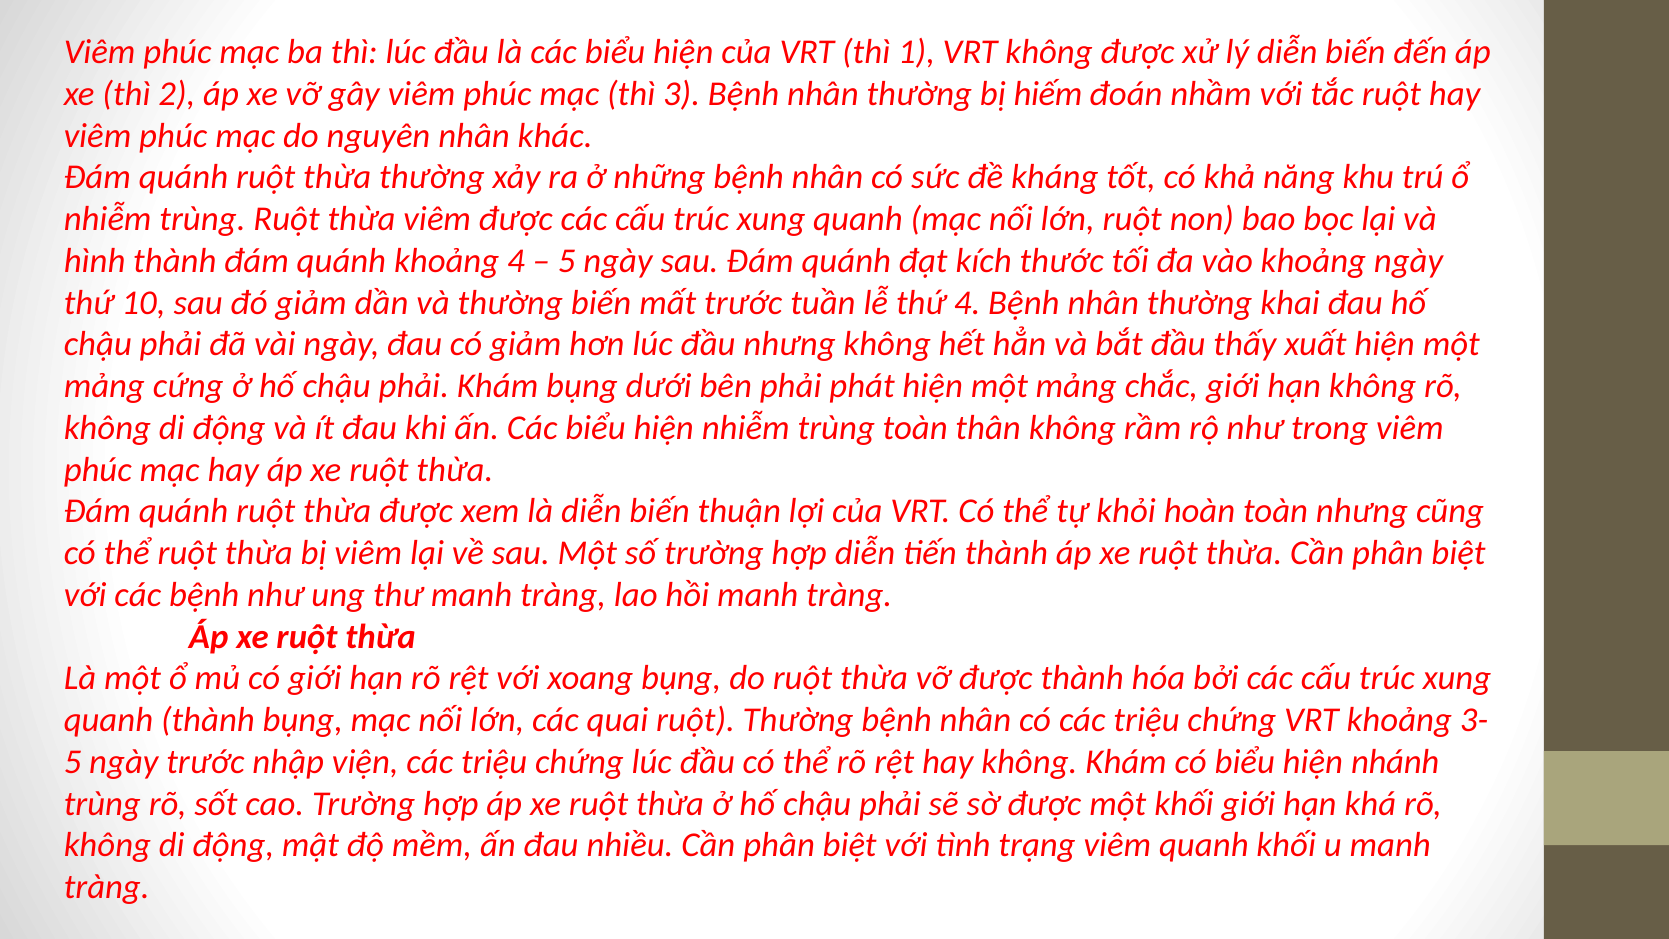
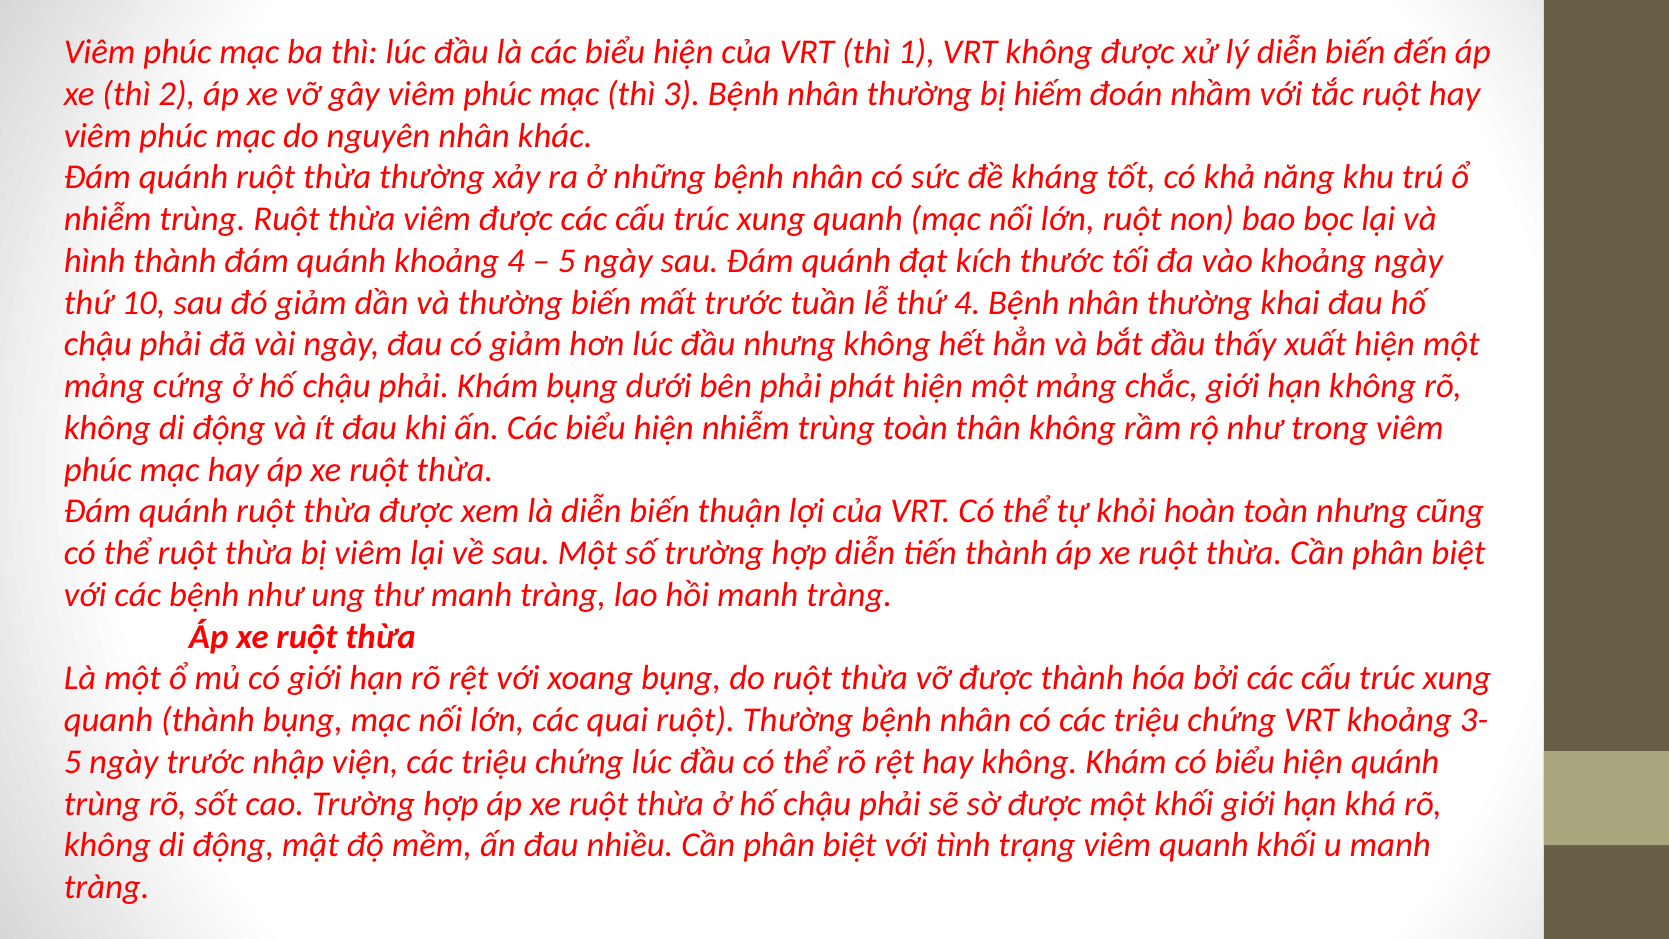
hiện nhánh: nhánh -> quánh (1395, 762)
